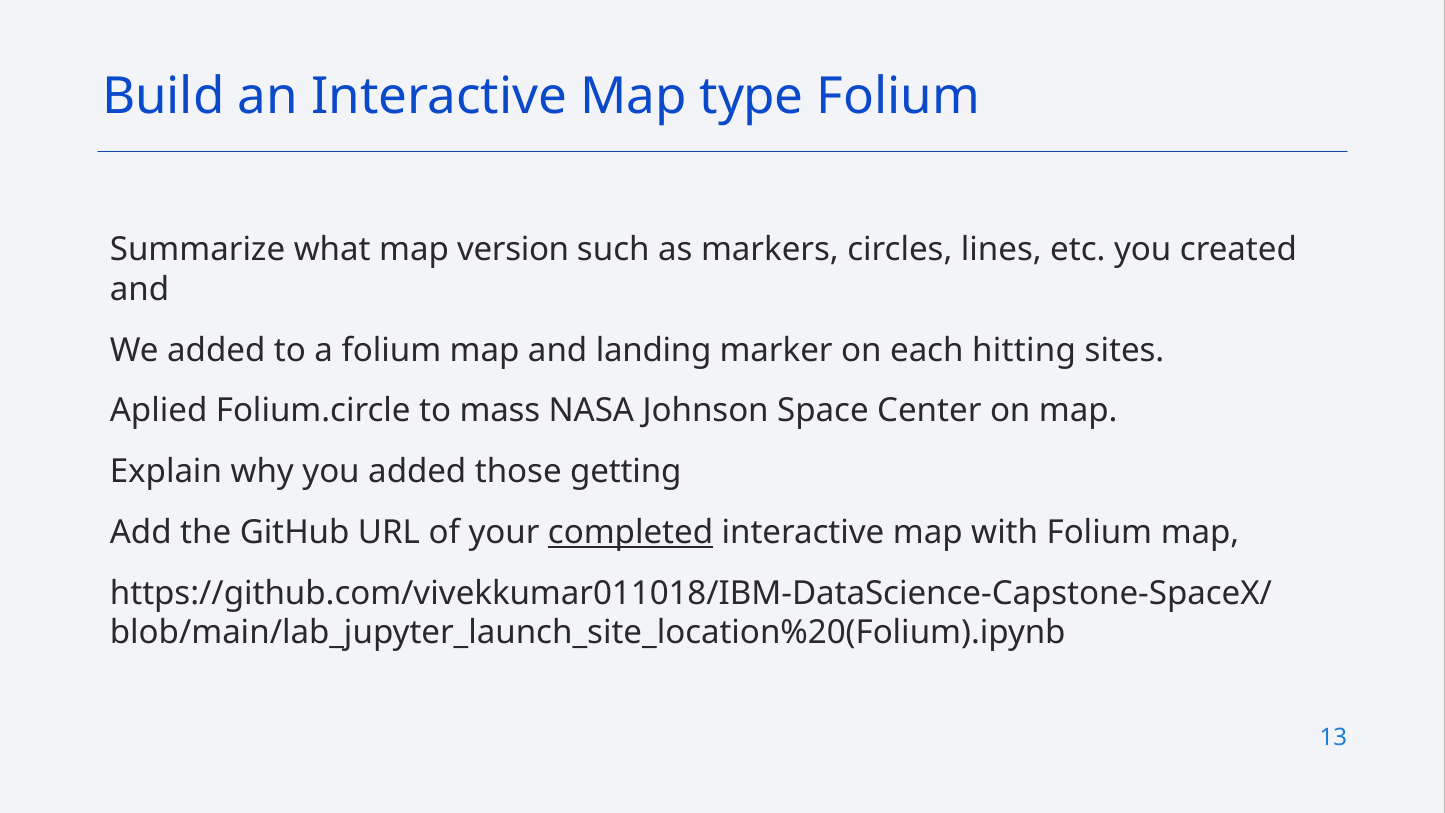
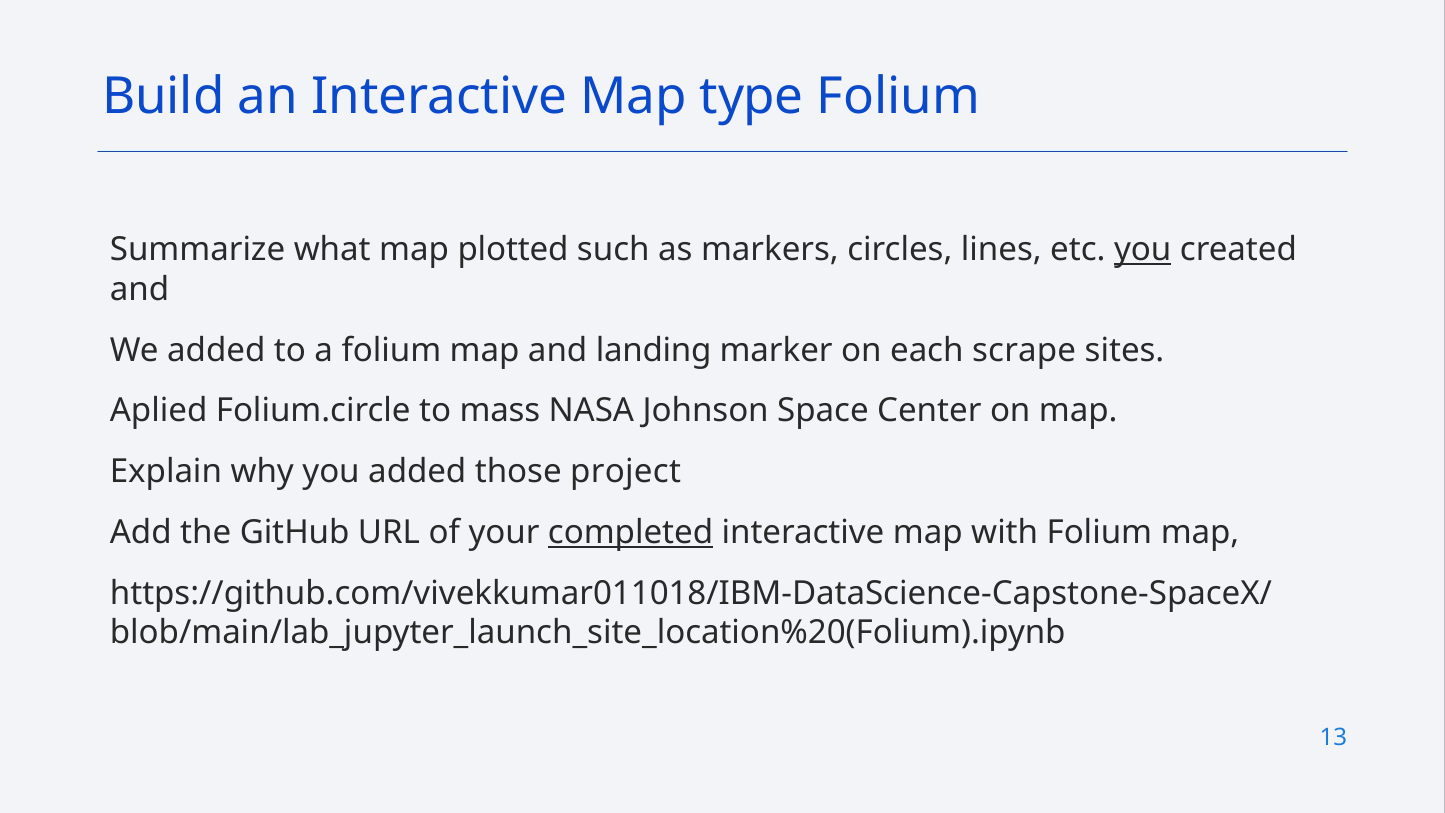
version: version -> plotted (513, 250)
you underline: none -> present (1143, 250)
hitting: hitting -> scrape (1024, 350)
getting: getting -> project (626, 472)
